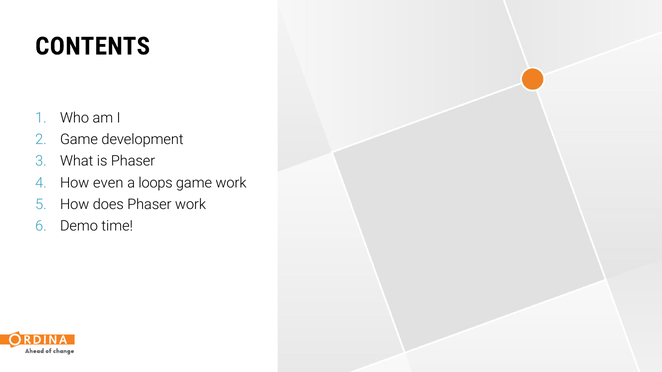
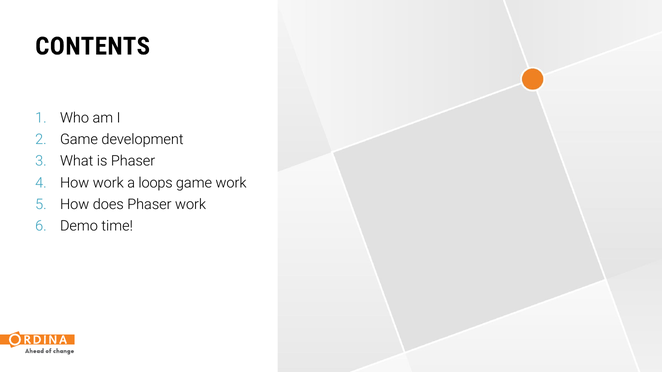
How even: even -> work (108, 183)
